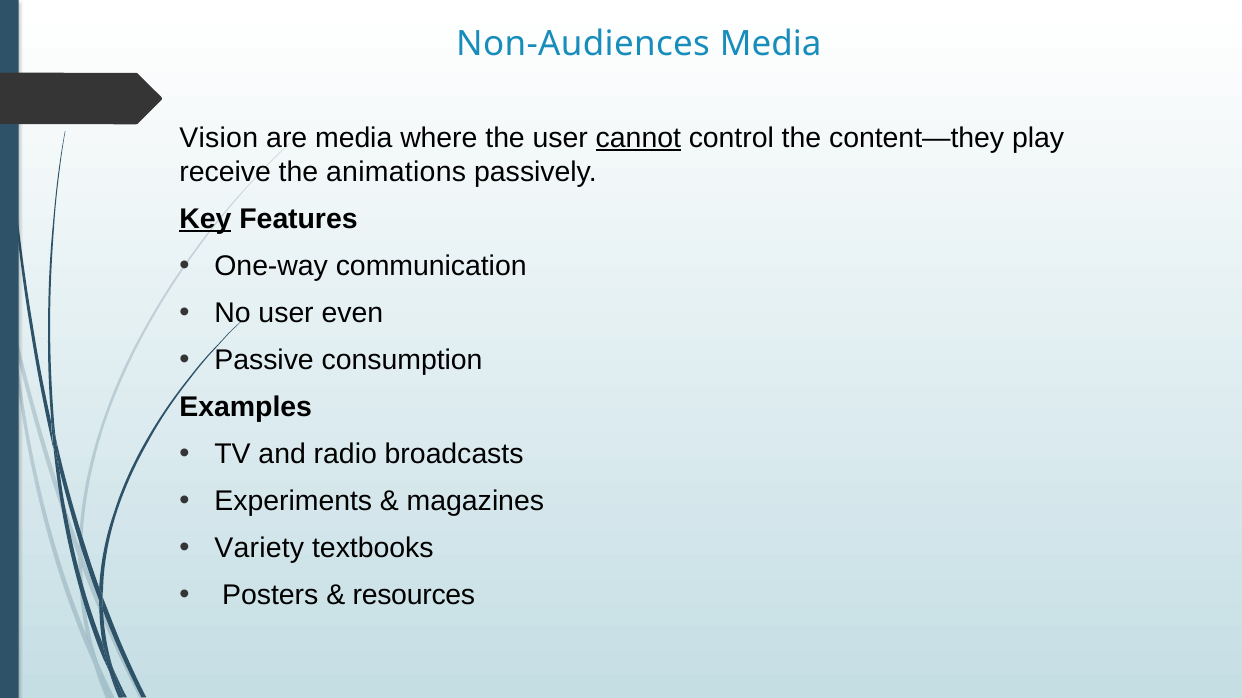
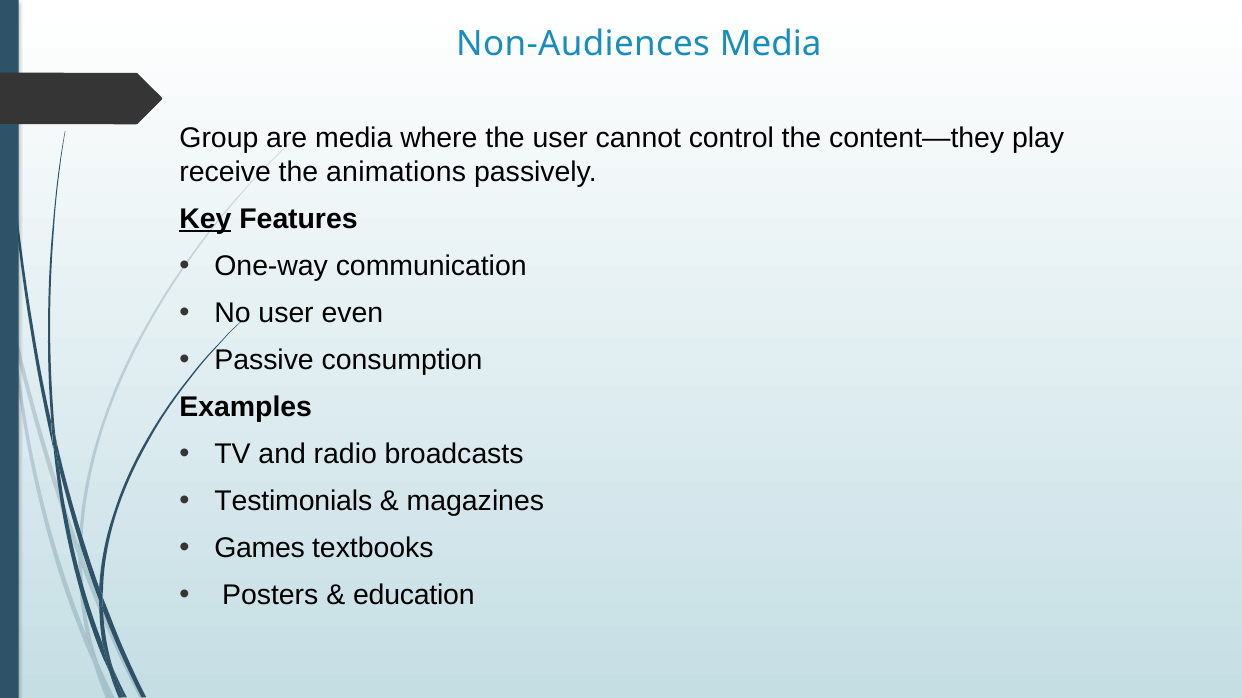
Vision: Vision -> Group (219, 138)
cannot underline: present -> none (638, 138)
Experiments: Experiments -> Testimonials (293, 502)
Variety: Variety -> Games (260, 549)
resources: resources -> education (414, 596)
